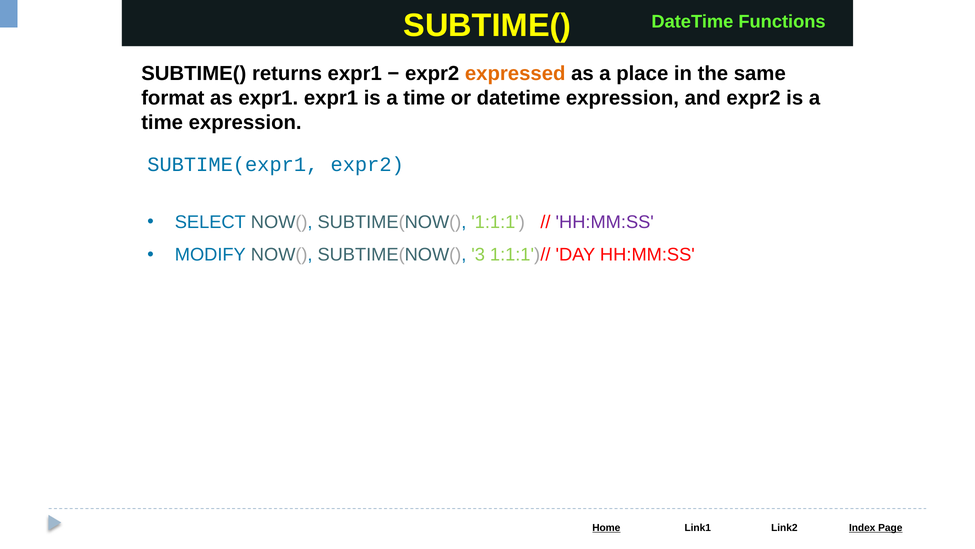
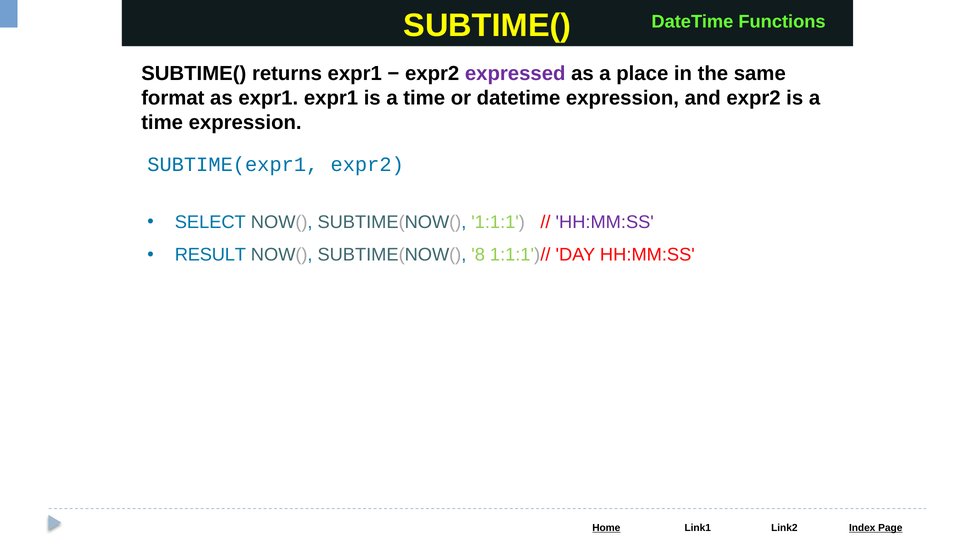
expressed colour: orange -> purple (515, 73)
MODIFY: MODIFY -> RESULT (210, 255)
3: 3 -> 8 (478, 255)
